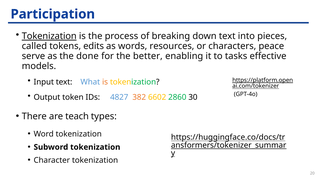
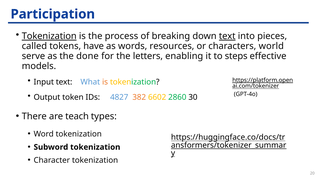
text underline: none -> present (227, 36)
edits: edits -> have (94, 46)
peace: peace -> world (271, 46)
better: better -> letters (148, 56)
tasks: tasks -> steps (236, 56)
